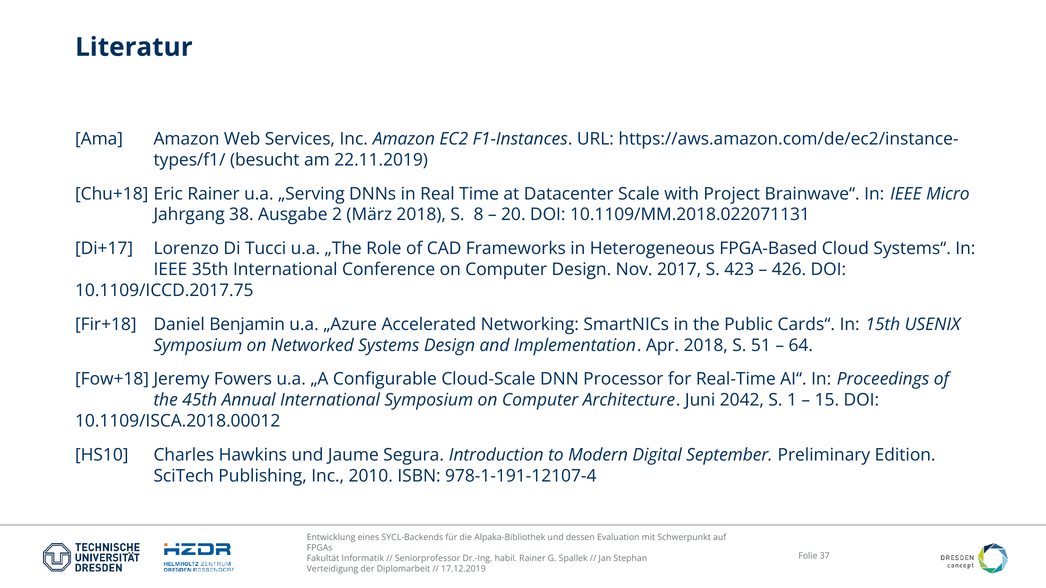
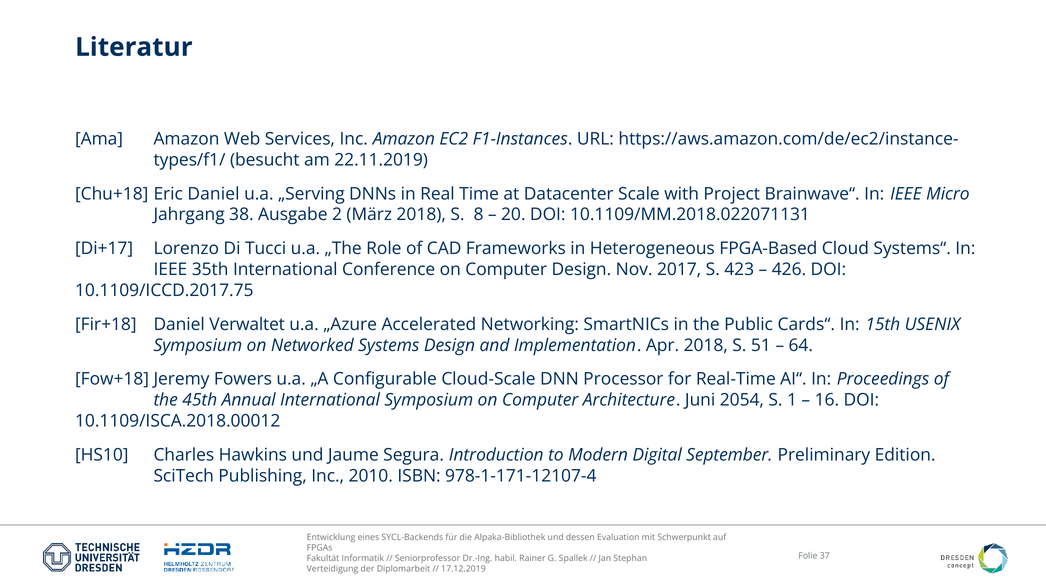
Eric Rainer: Rainer -> Daniel (213, 194)
Benjamin: Benjamin -> Verwaltet (247, 325)
2042: 2042 -> 2054 (742, 400)
15: 15 -> 16 (827, 400)
978-1-191-12107-4: 978-1-191-12107-4 -> 978-1-171-12107-4 (521, 476)
